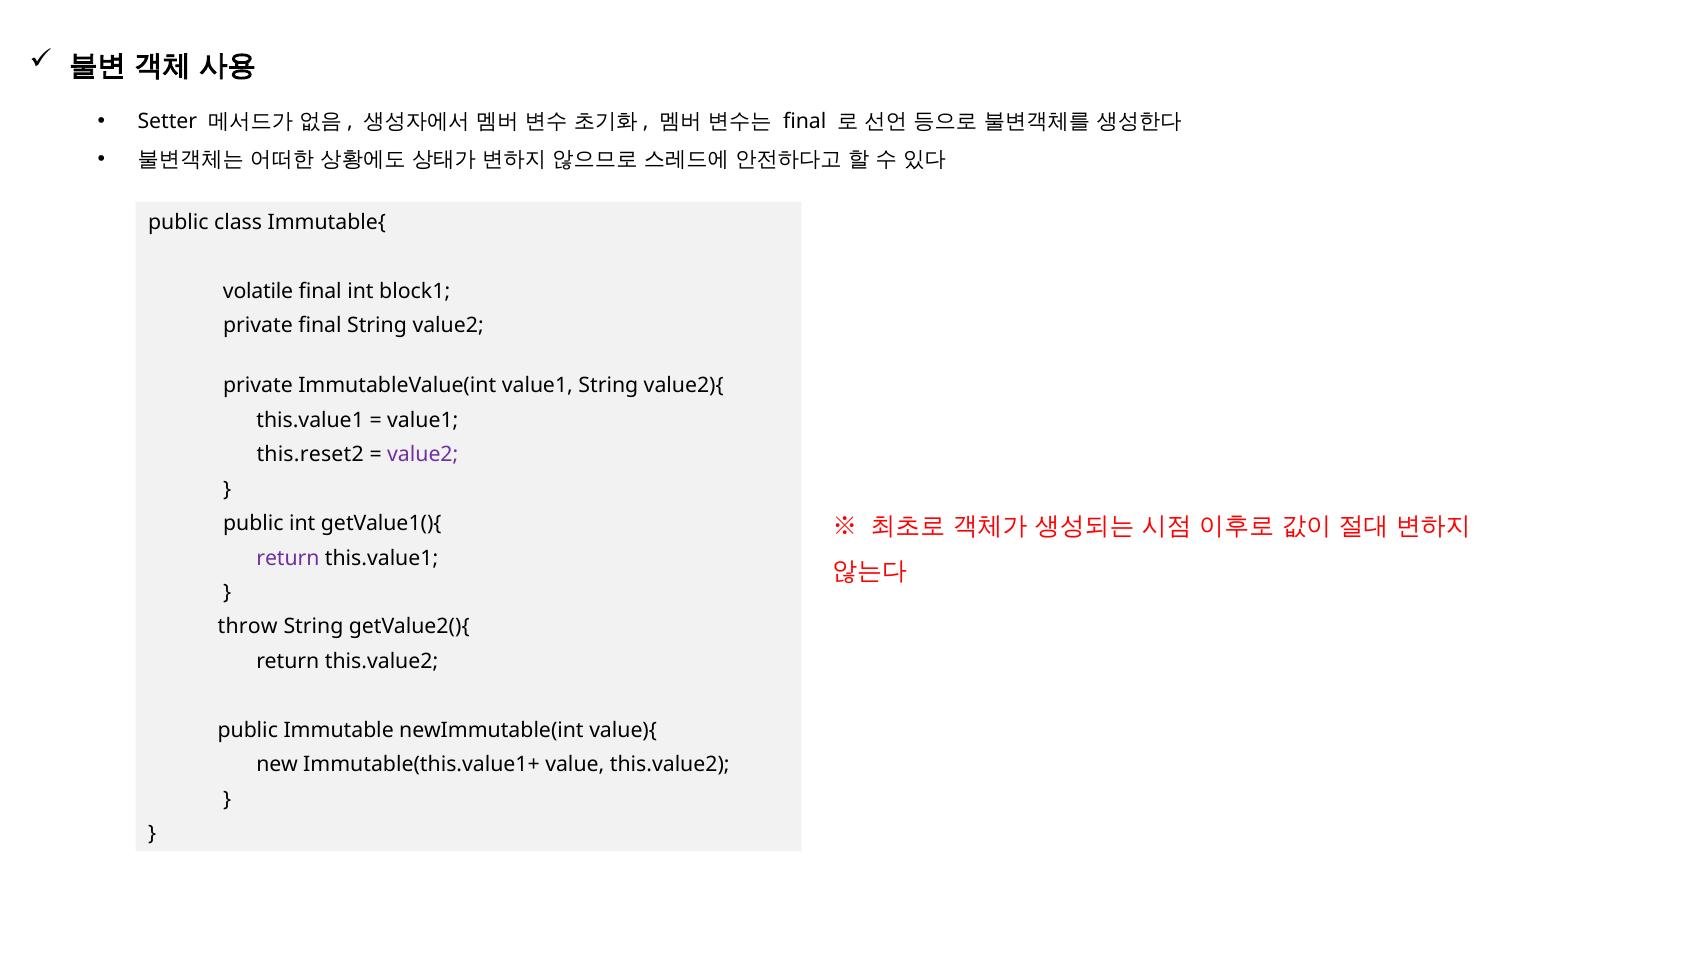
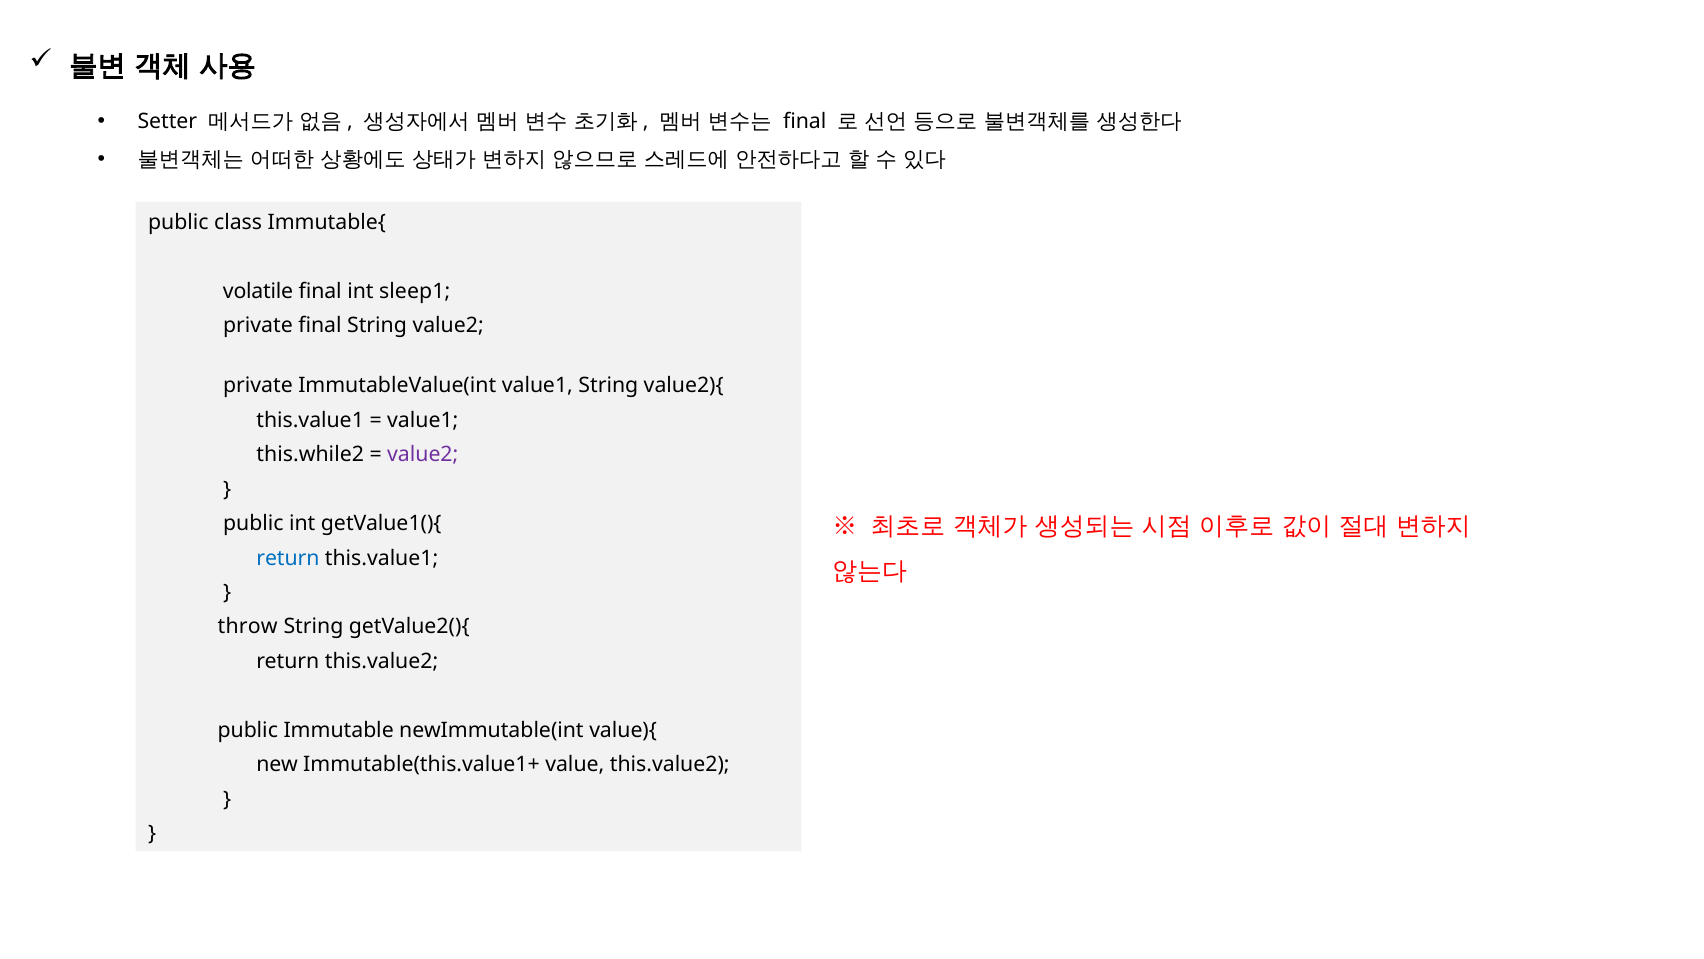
block1: block1 -> sleep1 (415, 291)
this.reset2: this.reset2 -> this.while2 (310, 454)
return colour: purple -> blue (288, 558)
